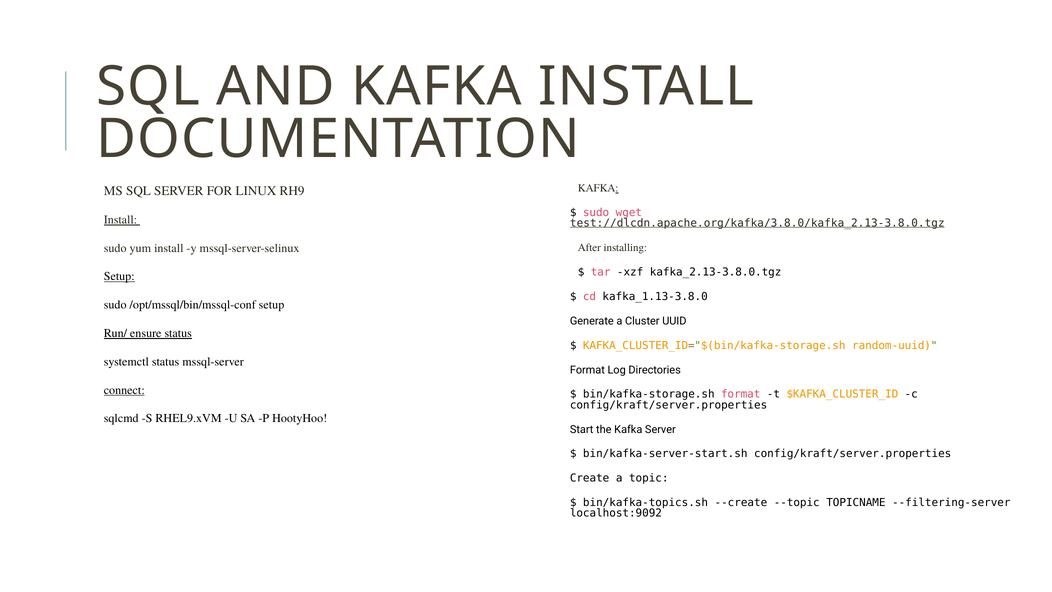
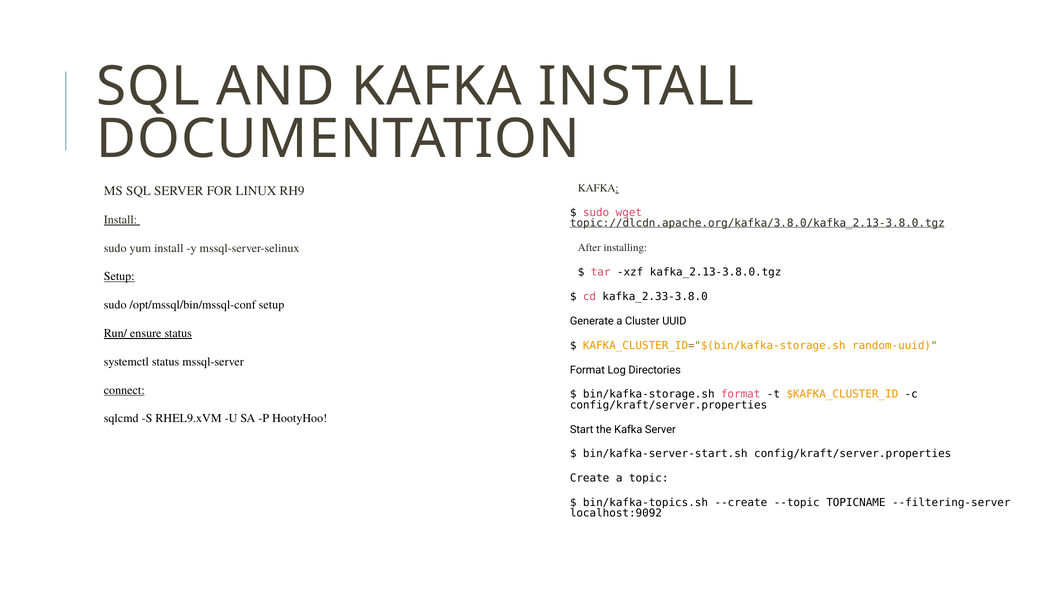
test://dlcdn.apache.org/kafka/3.8.0/kafka_2.13-3.8.0.tgz: test://dlcdn.apache.org/kafka/3.8.0/kafka_2.13-3.8.0.tgz -> topic://dlcdn.apache.org/kafka/3.8.0/kafka_2.13-3.8.0.tgz (757, 223)
kafka_1.13-3.8.0: kafka_1.13-3.8.0 -> kafka_2.33-3.8.0 (655, 297)
